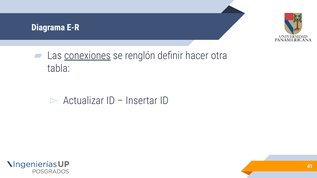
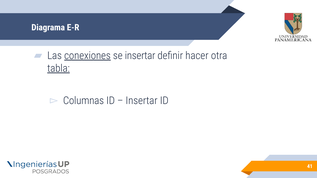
se renglón: renglón -> insertar (140, 56)
tabla underline: none -> present (59, 68)
Actualizar: Actualizar -> Columnas (84, 101)
